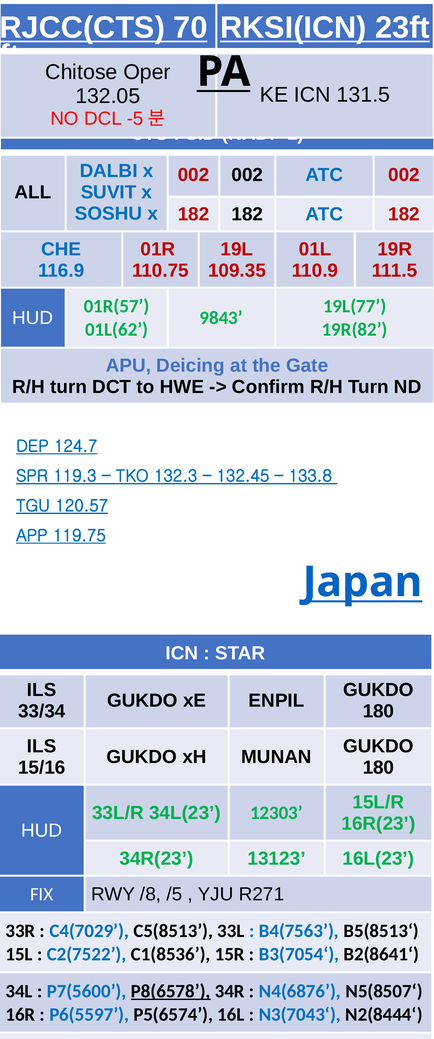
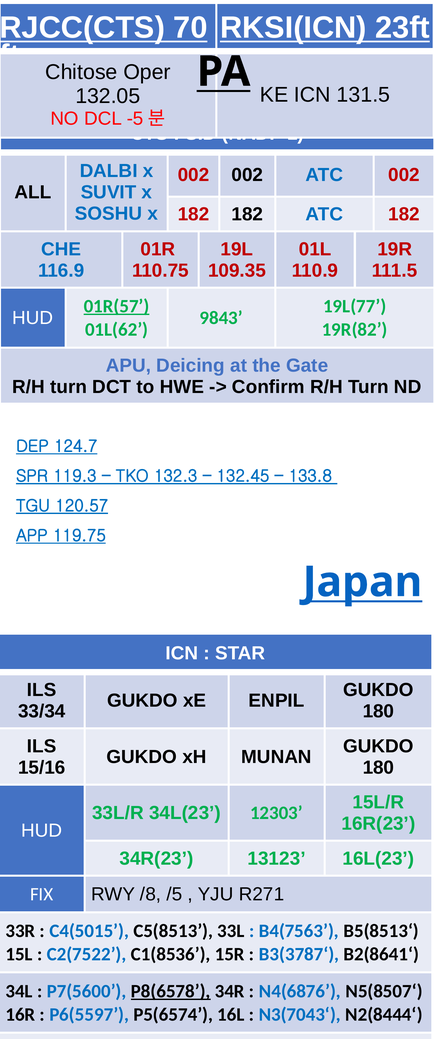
01R(57 underline: none -> present (117, 306)
C4(7029: C4(7029 -> C4(5015 (89, 931)
B3(7054‘: B3(7054‘ -> B3(3787‘ (299, 954)
